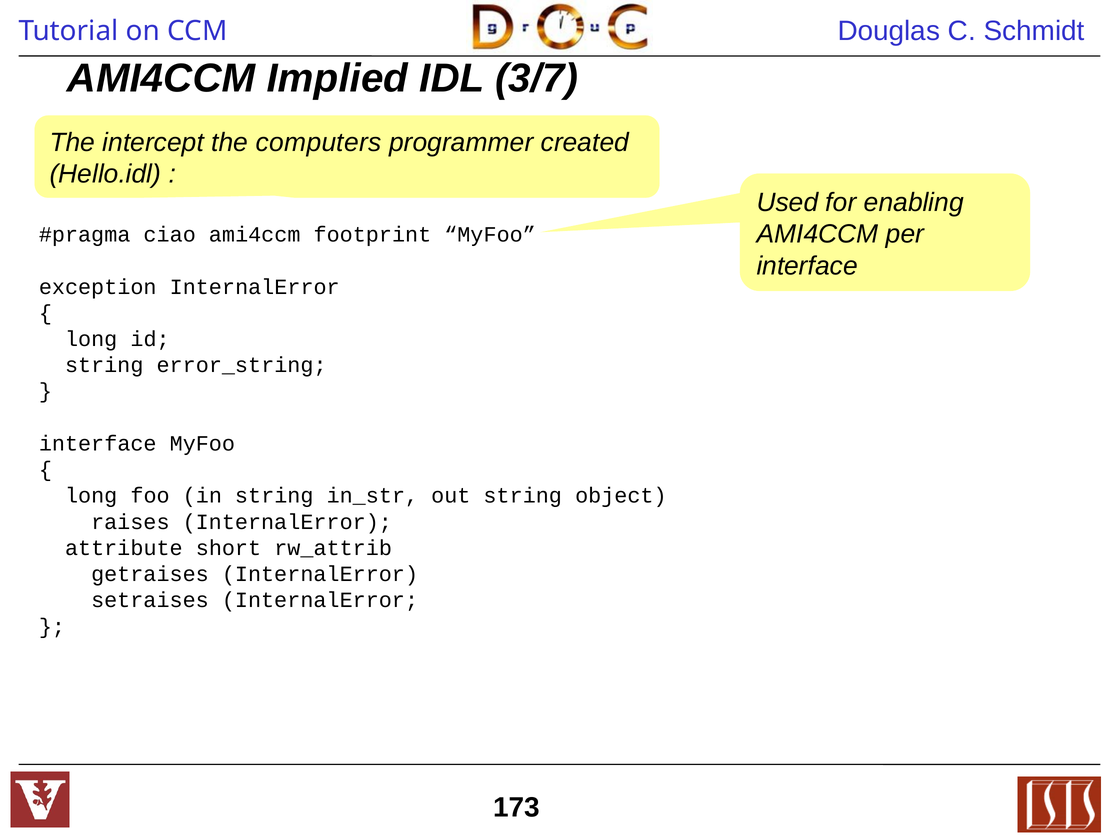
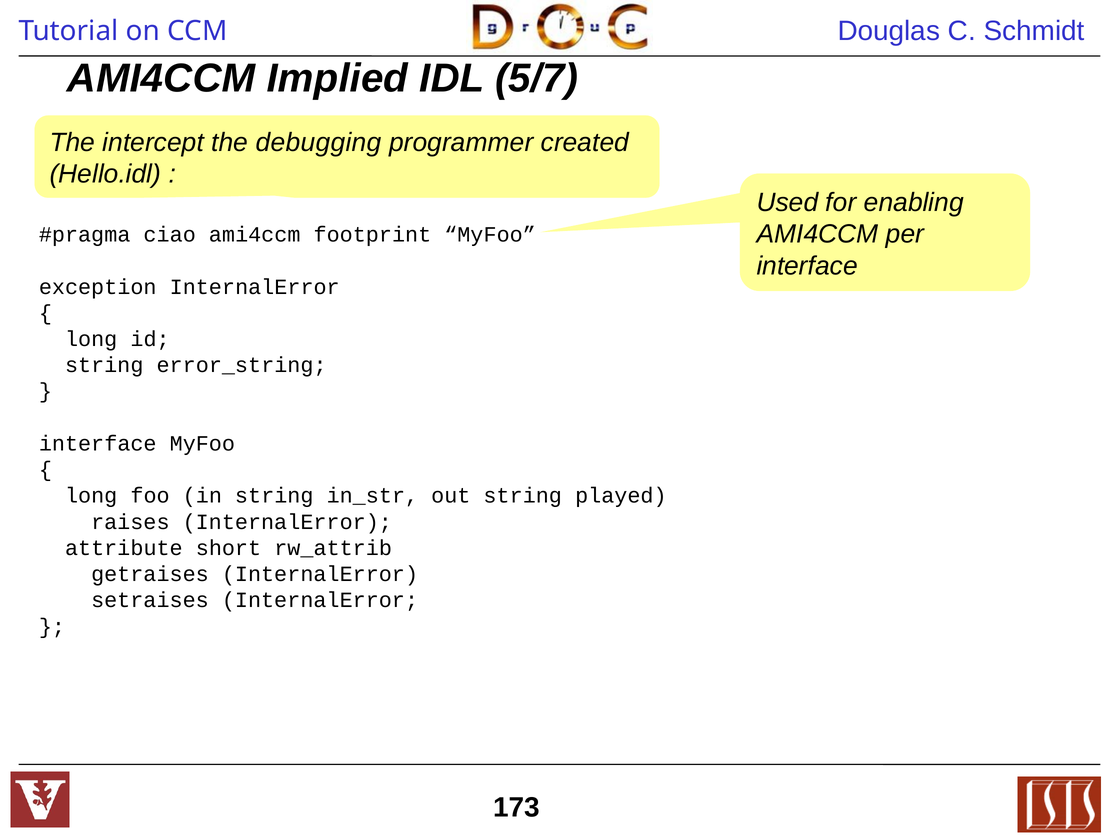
3/7: 3/7 -> 5/7 (537, 79)
computers: computers -> debugging (319, 143)
object: object -> played (621, 496)
